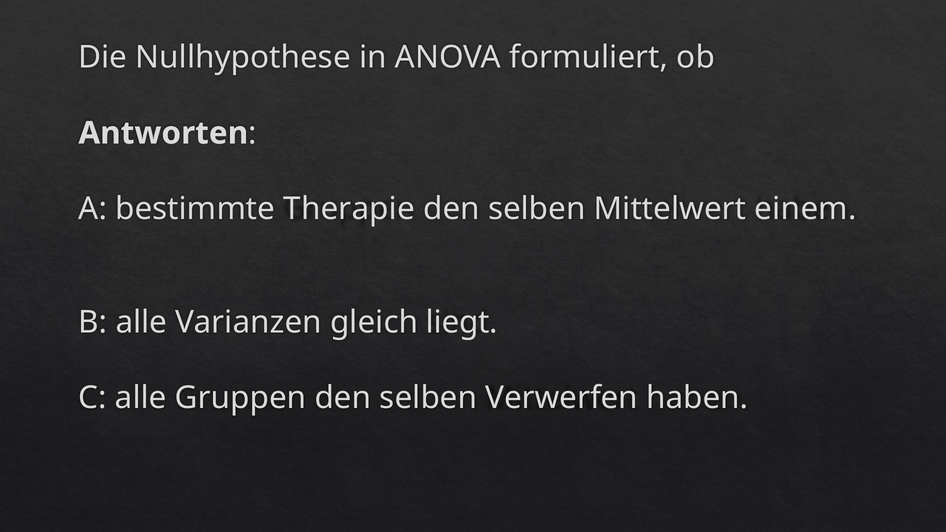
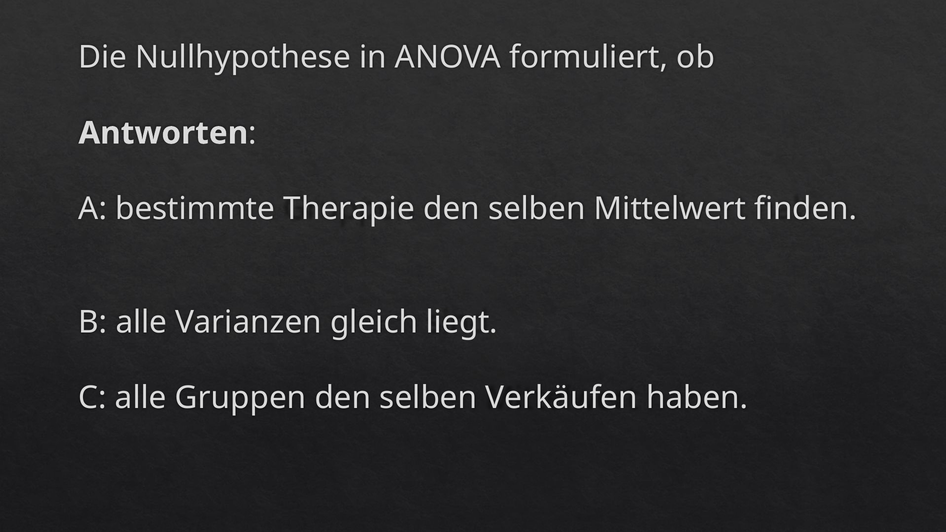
einem: einem -> finden (806, 209)
Verwerfen: Verwerfen -> Verkäufen (562, 398)
